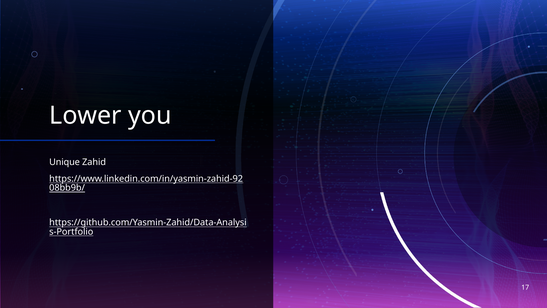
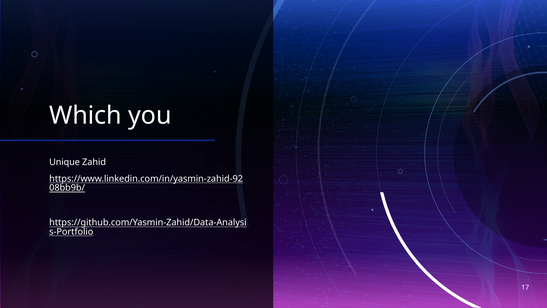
Lower: Lower -> Which (85, 115)
